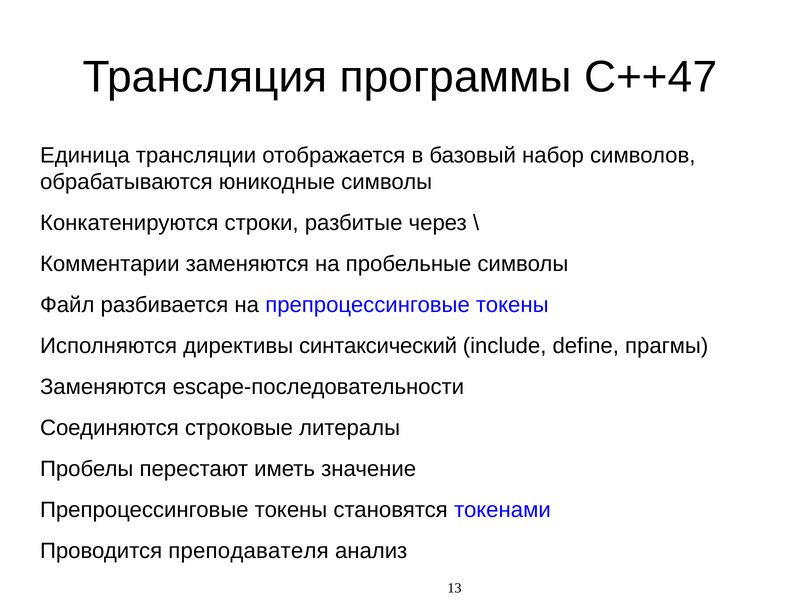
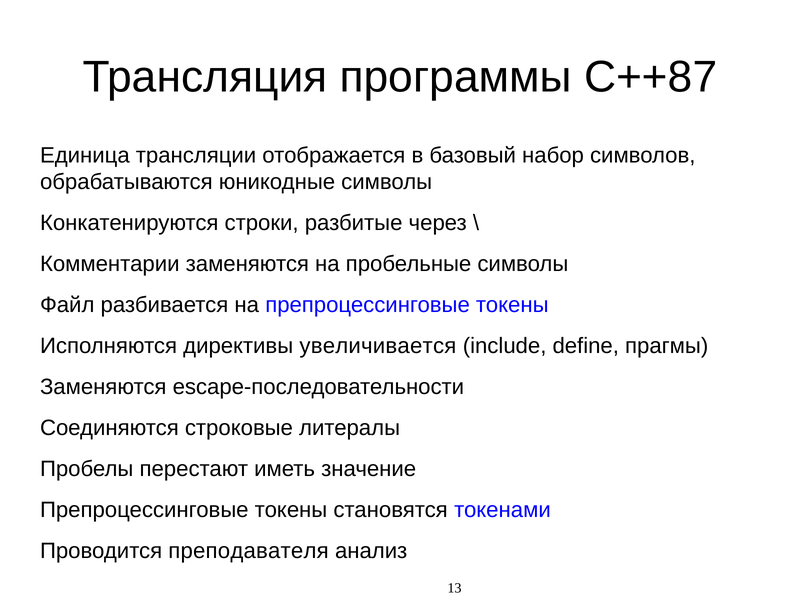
С++47: С++47 -> С++87 (651, 77)
синтаксический: синтаксический -> увеличивается (378, 346)
